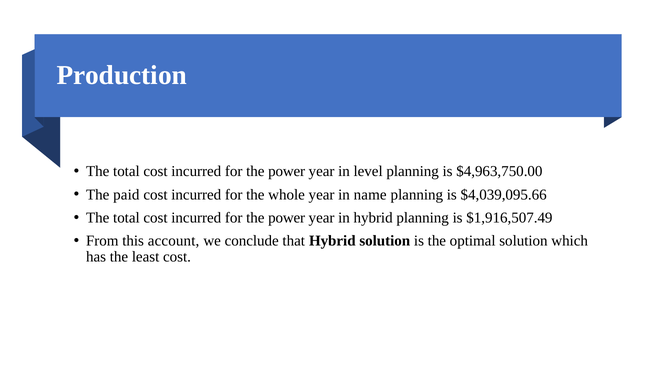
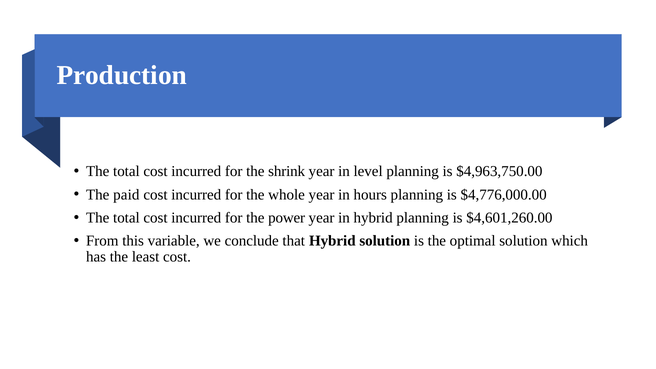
power: power -> shrink (287, 172)
name: name -> hours (370, 195)
$4,039,095.66: $4,039,095.66 -> $4,776,000.00 (504, 195)
$1,916,507.49: $1,916,507.49 -> $4,601,260.00 (509, 218)
account: account -> variable (174, 241)
